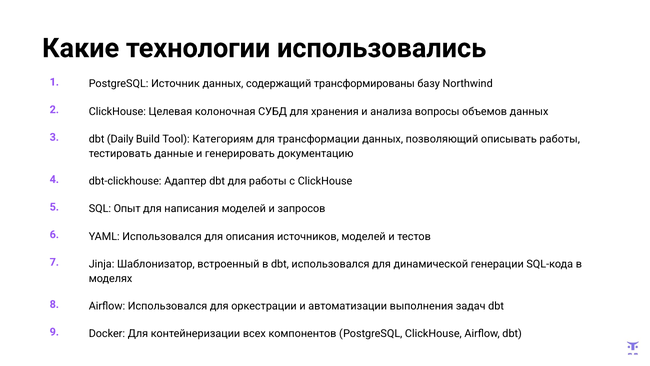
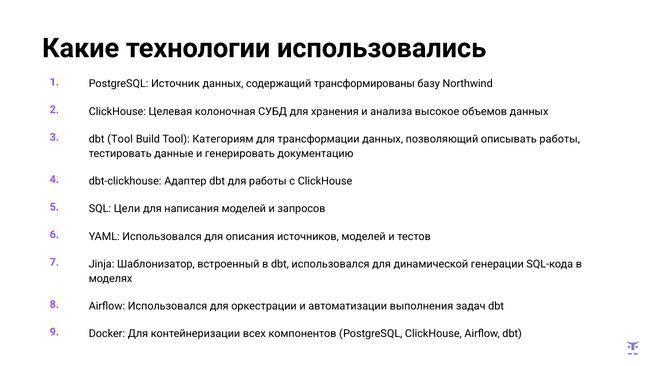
вопросы: вопросы -> высокое (437, 111)
dbt Daily: Daily -> Tool (120, 139)
Опыт: Опыт -> Цели (127, 209)
